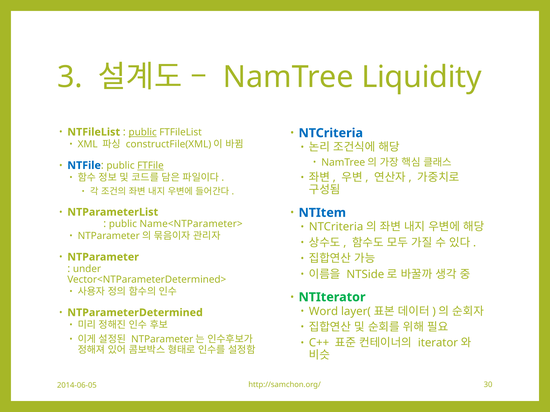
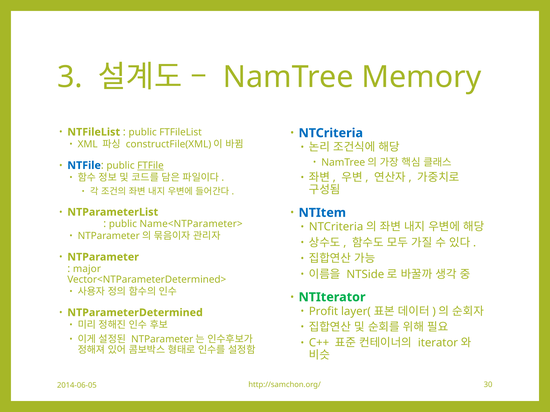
Liquidity: Liquidity -> Memory (421, 77)
public underline: present -> none (143, 132)
under: under -> major (87, 269)
Word: Word -> Profit (323, 312)
